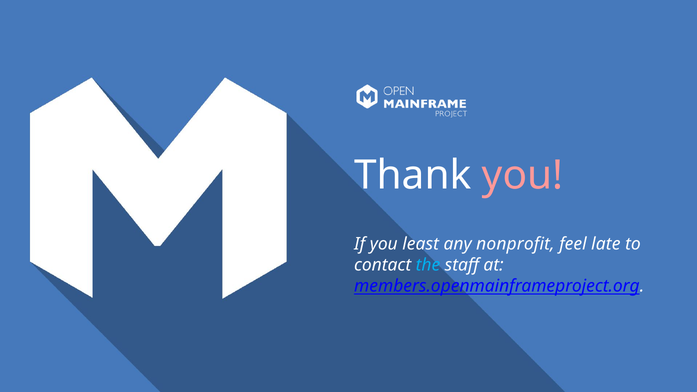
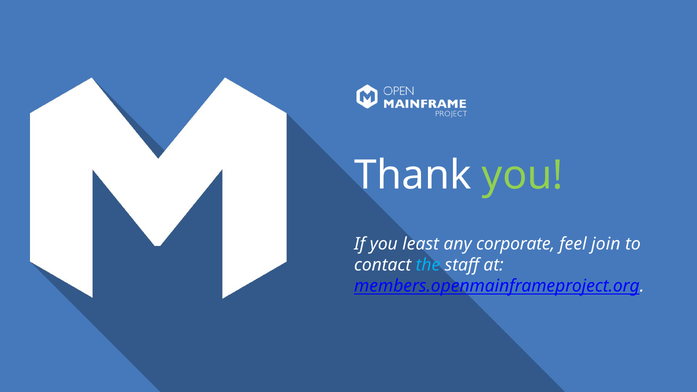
you colour: pink -> light green (523, 175)
nonprofit: nonprofit -> corporate (516, 244)
late: late -> join (606, 244)
